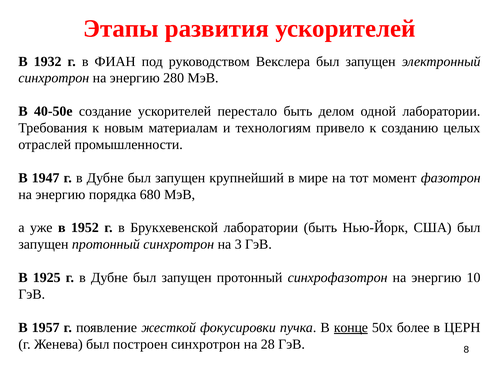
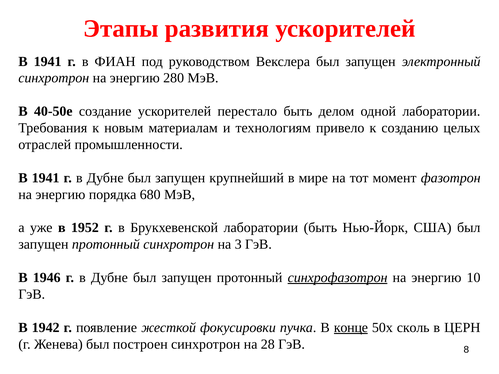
1932: 1932 -> 1941 (48, 61)
1947: 1947 -> 1941 (46, 178)
1925: 1925 -> 1946 (47, 278)
синхрофазотрон underline: none -> present (338, 278)
1957: 1957 -> 1942 (46, 328)
более: более -> сколь (413, 328)
